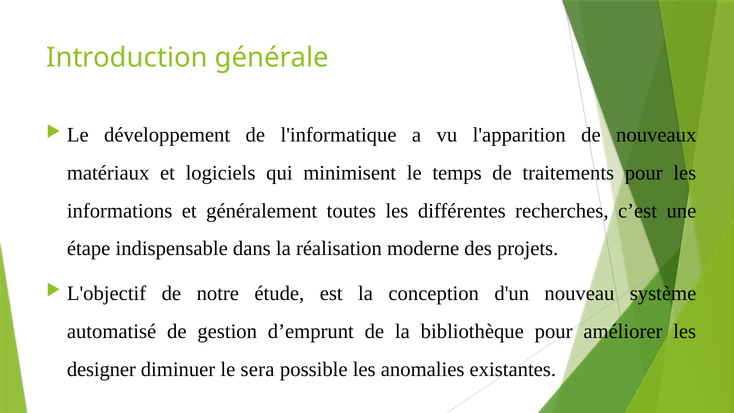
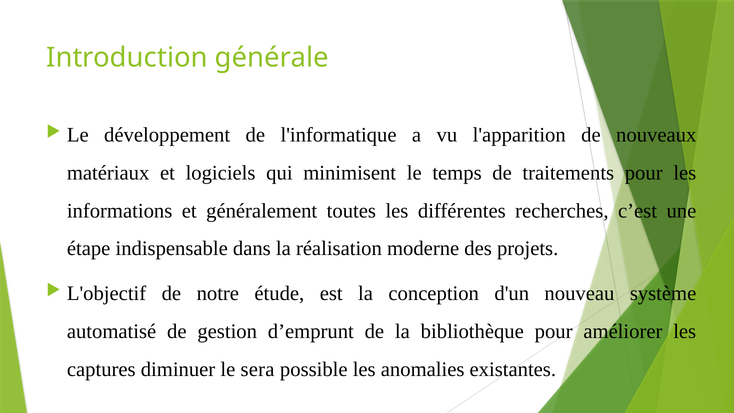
designer: designer -> captures (101, 369)
